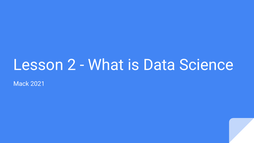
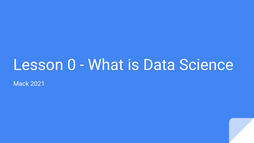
2: 2 -> 0 (72, 65)
